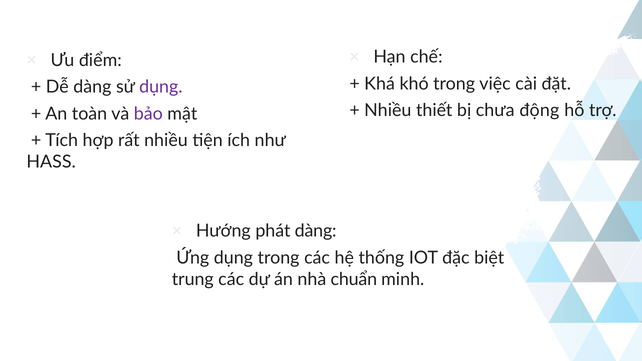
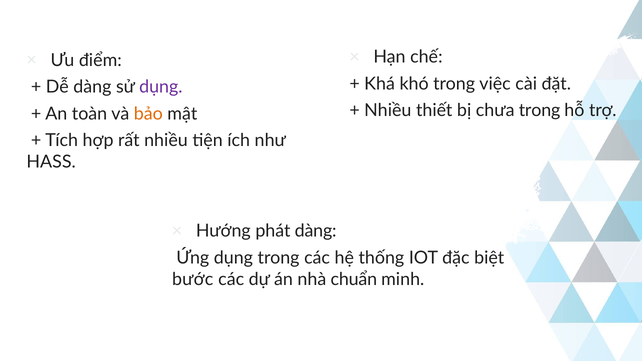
chưa động: động -> trong (540, 111)
bảo colour: purple -> orange (148, 114)
trung: trung -> bước (193, 279)
